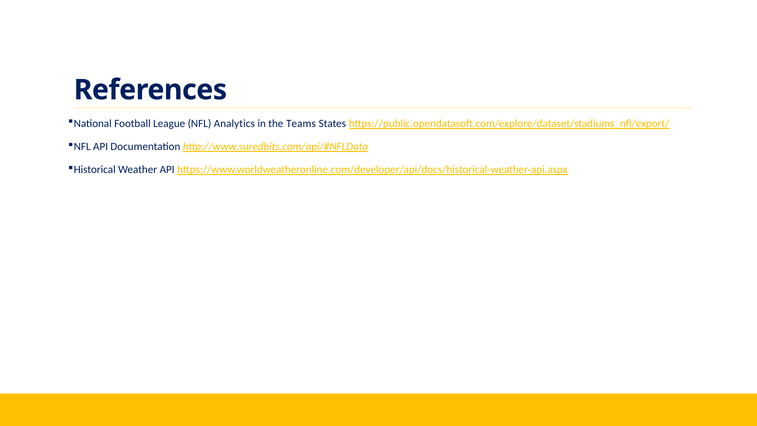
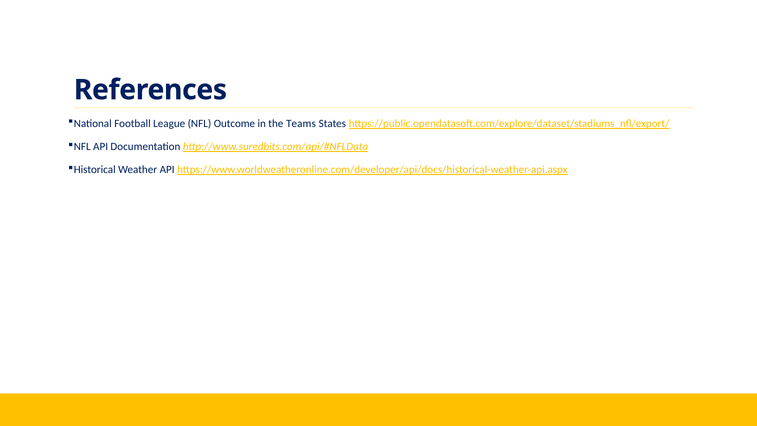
Analytics: Analytics -> Outcome (234, 123)
